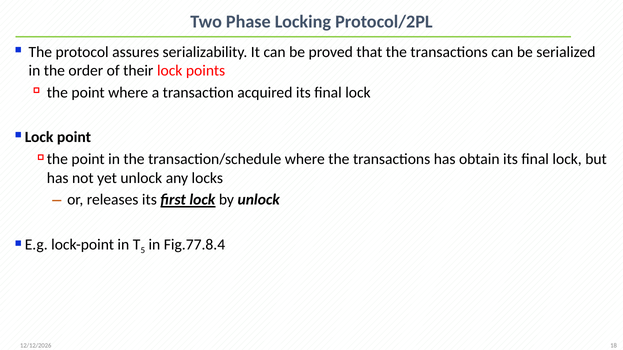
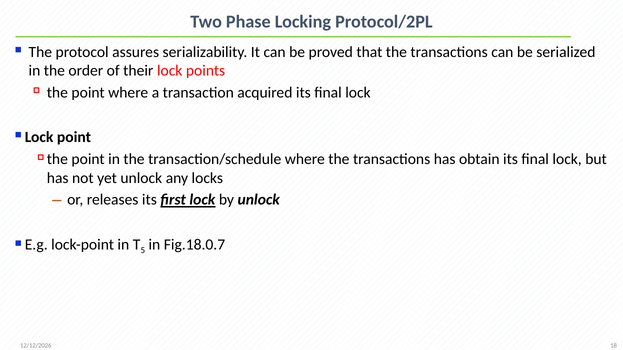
Fig.77.8.4: Fig.77.8.4 -> Fig.18.0.7 (194, 245)
